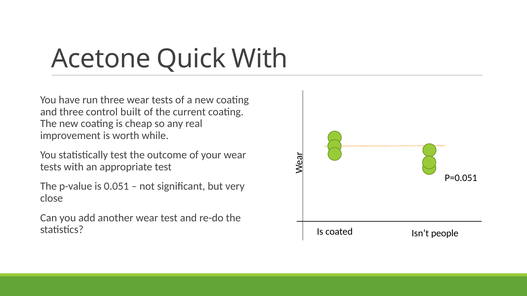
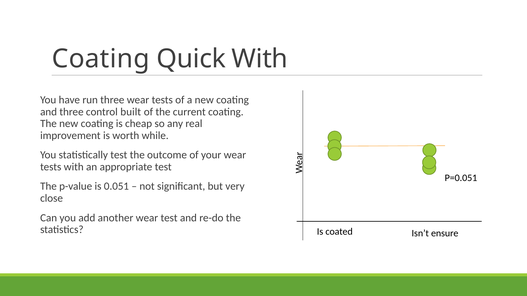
Acetone: Acetone -> Coating (101, 59)
people: people -> ensure (445, 233)
